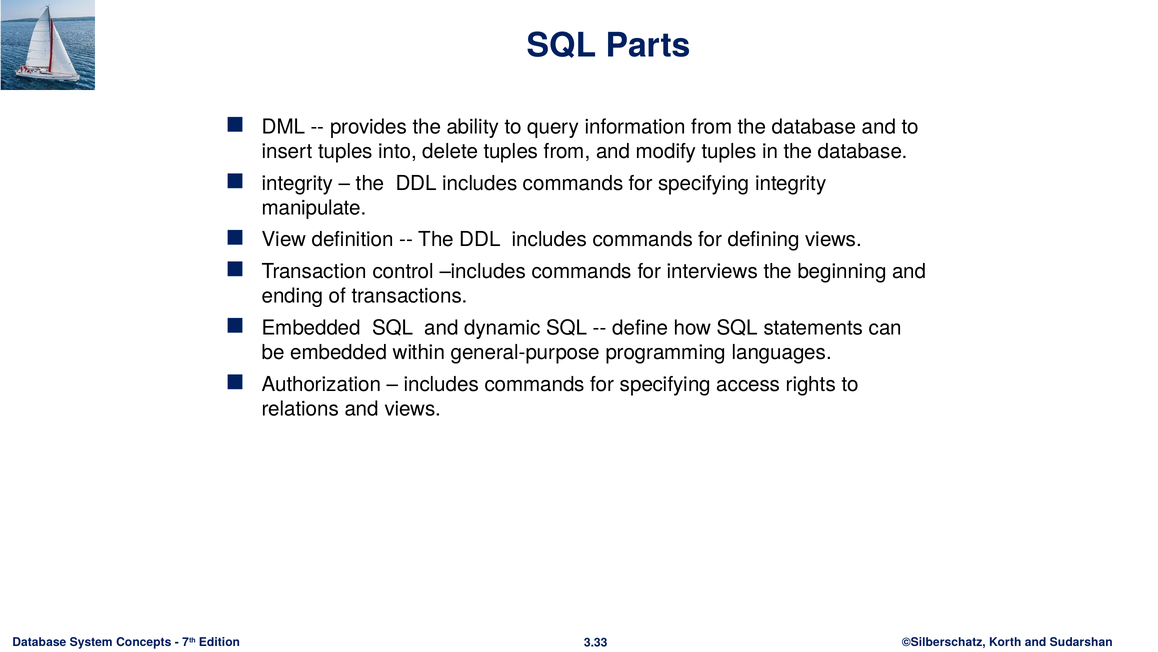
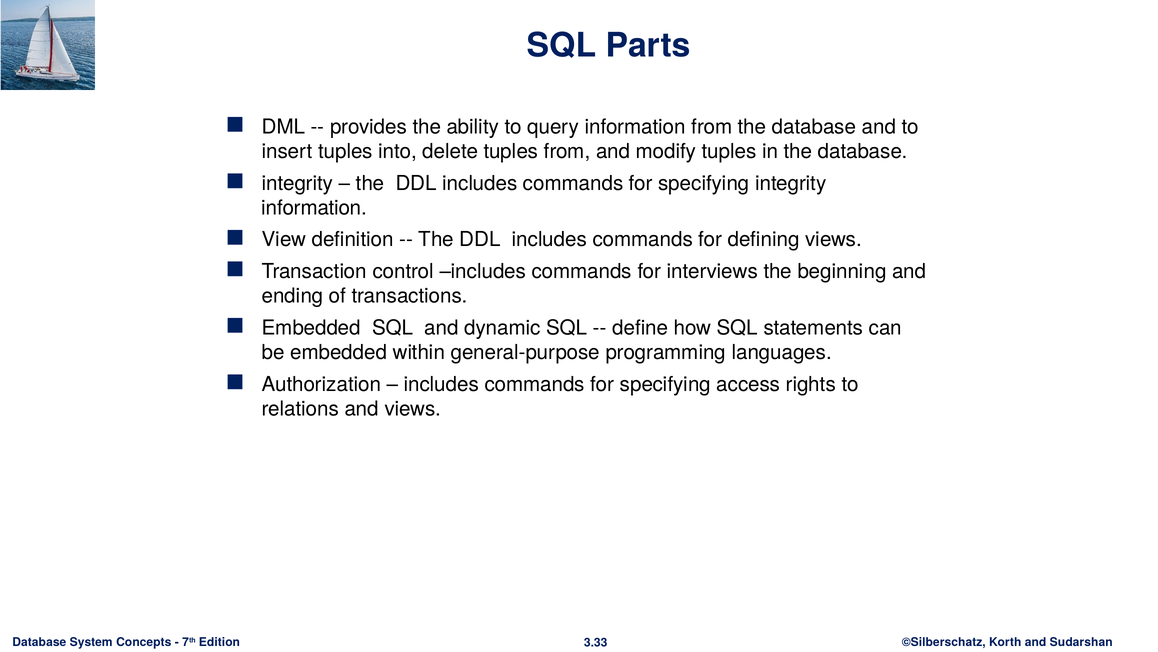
manipulate: manipulate -> information (314, 208)
